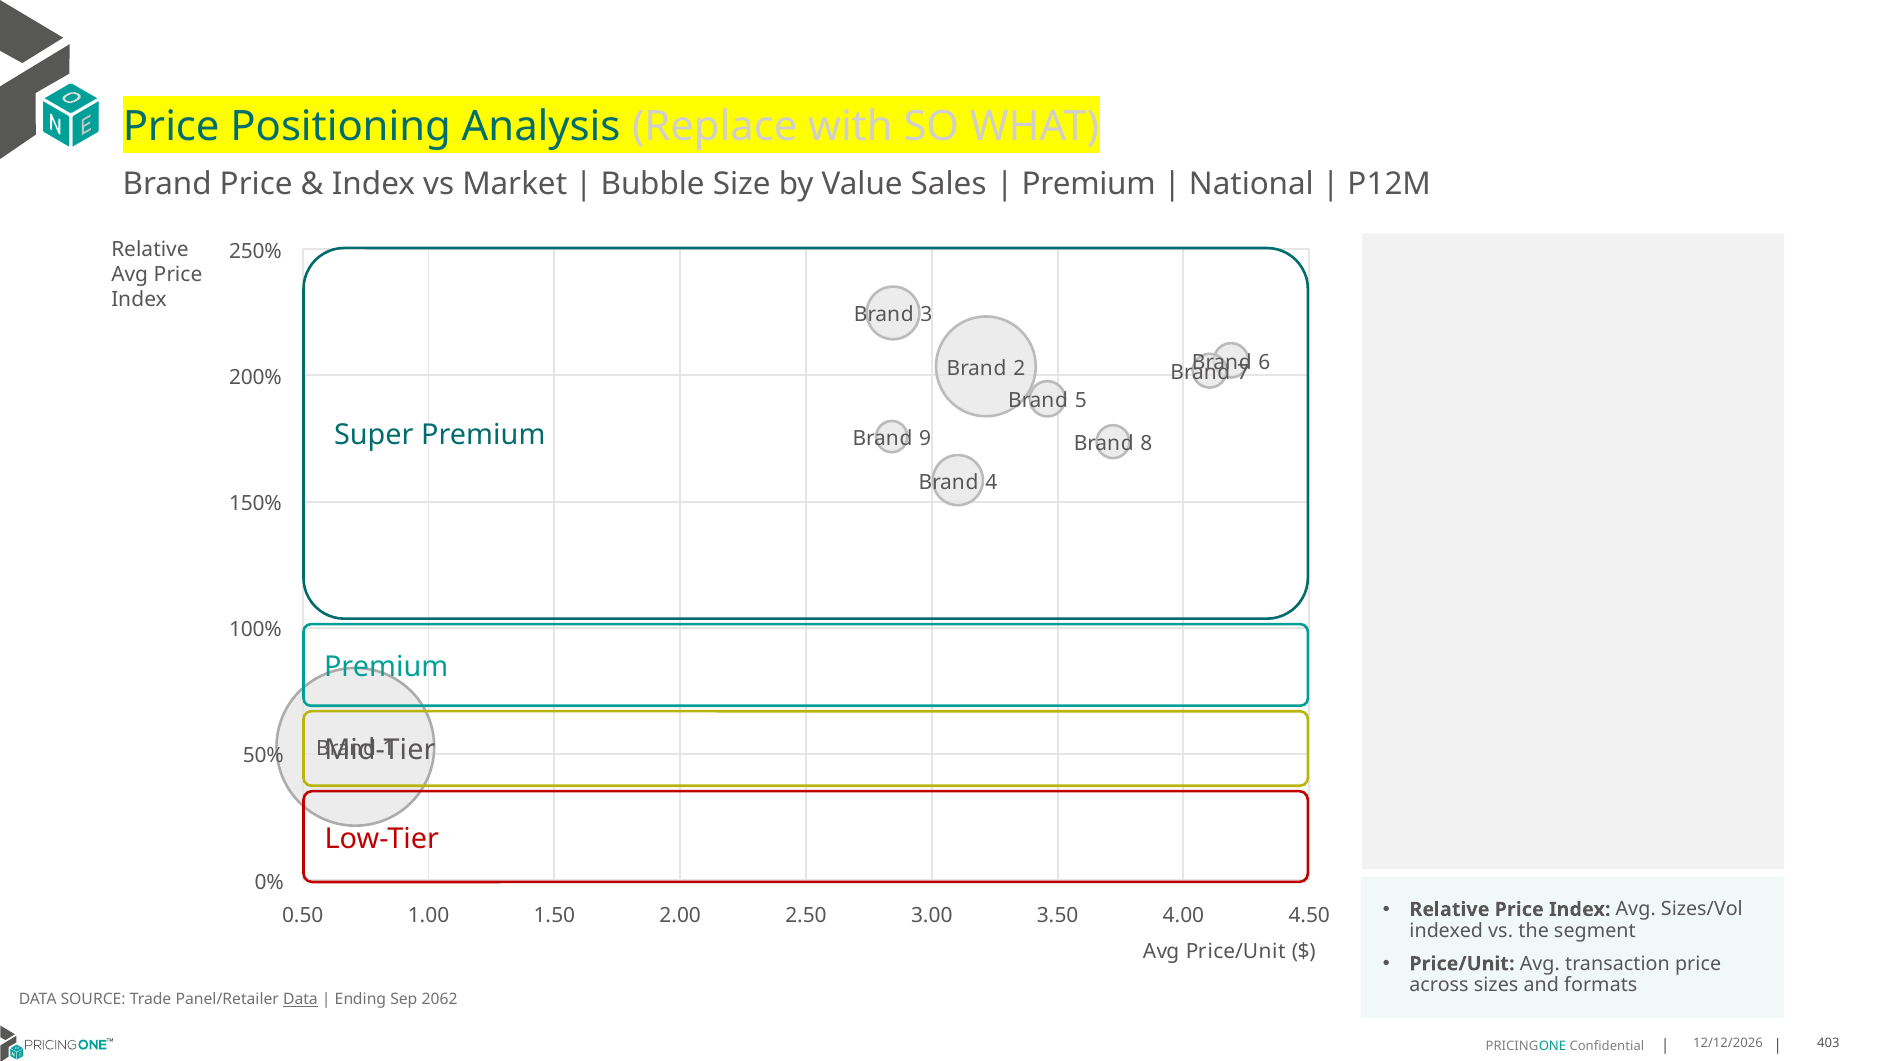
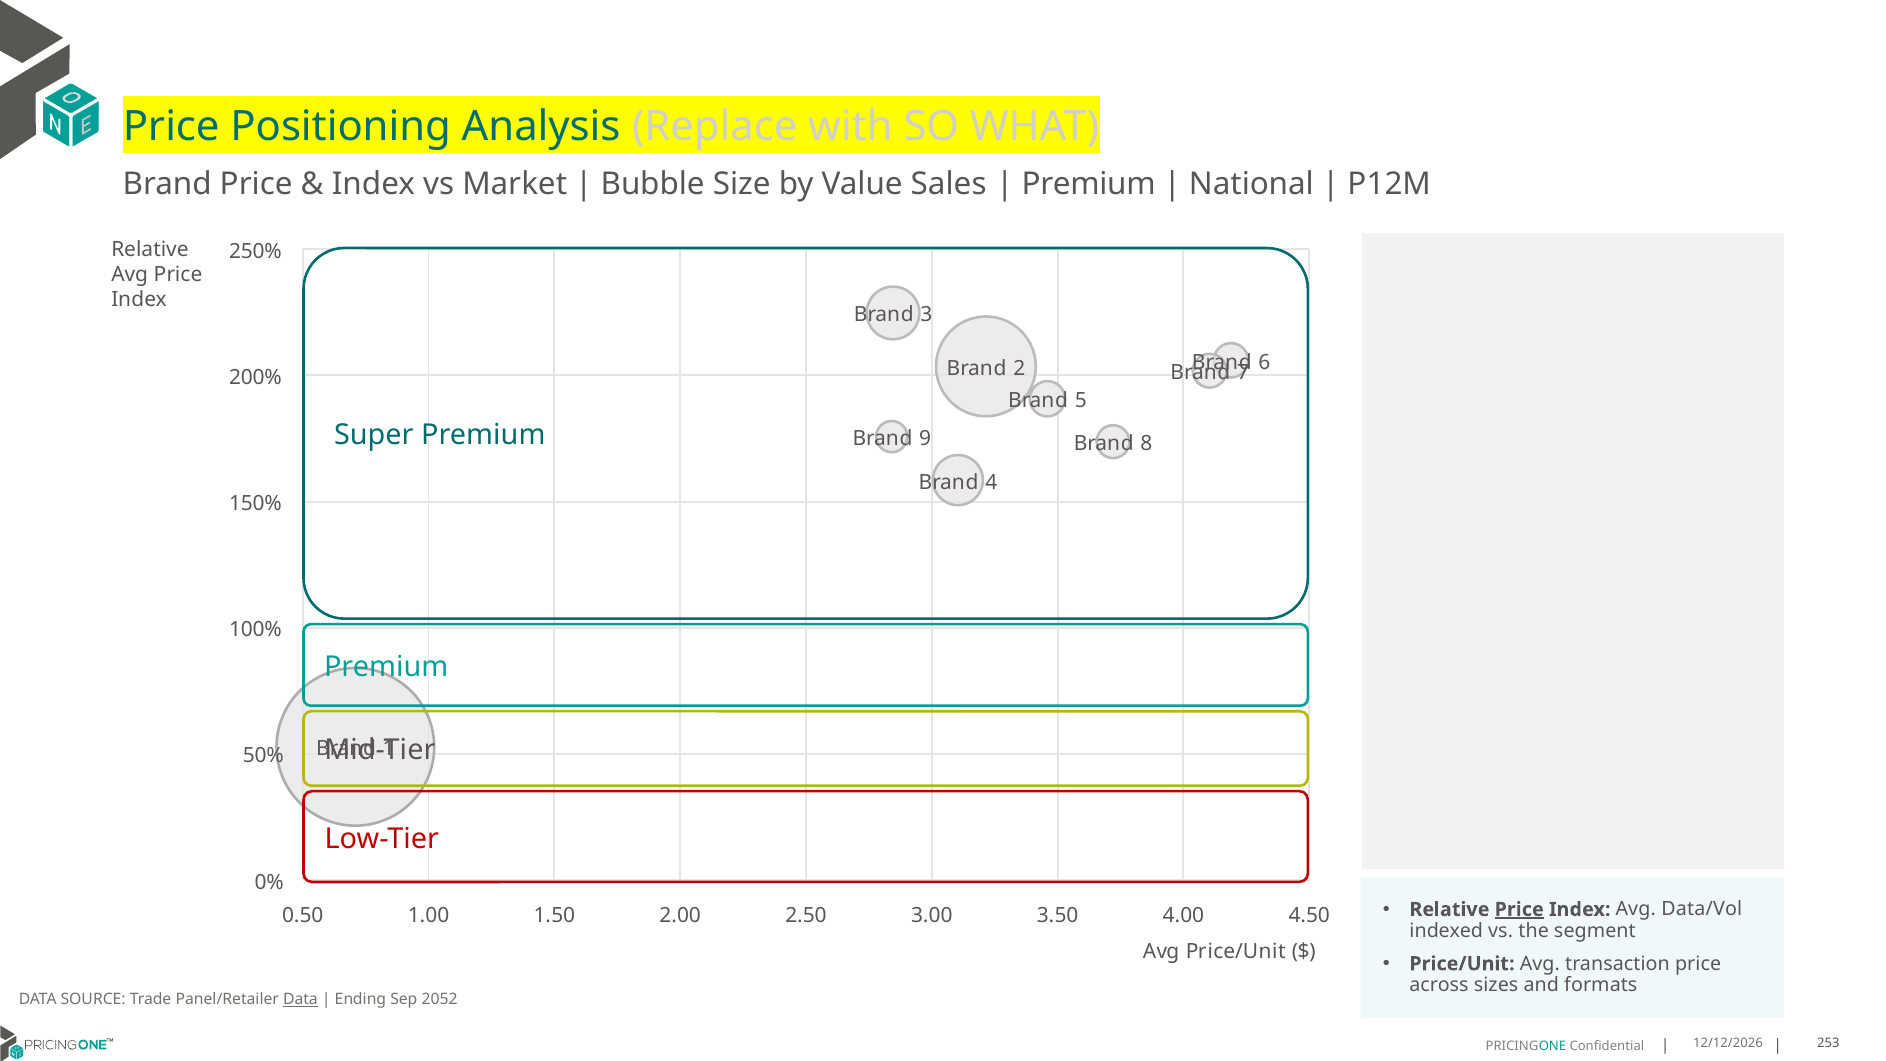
Price underline: none -> present (1519, 909)
Sizes/Vol: Sizes/Vol -> Data/Vol (1702, 909)
2062: 2062 -> 2052 (440, 999)
403: 403 -> 253 (1828, 1043)
